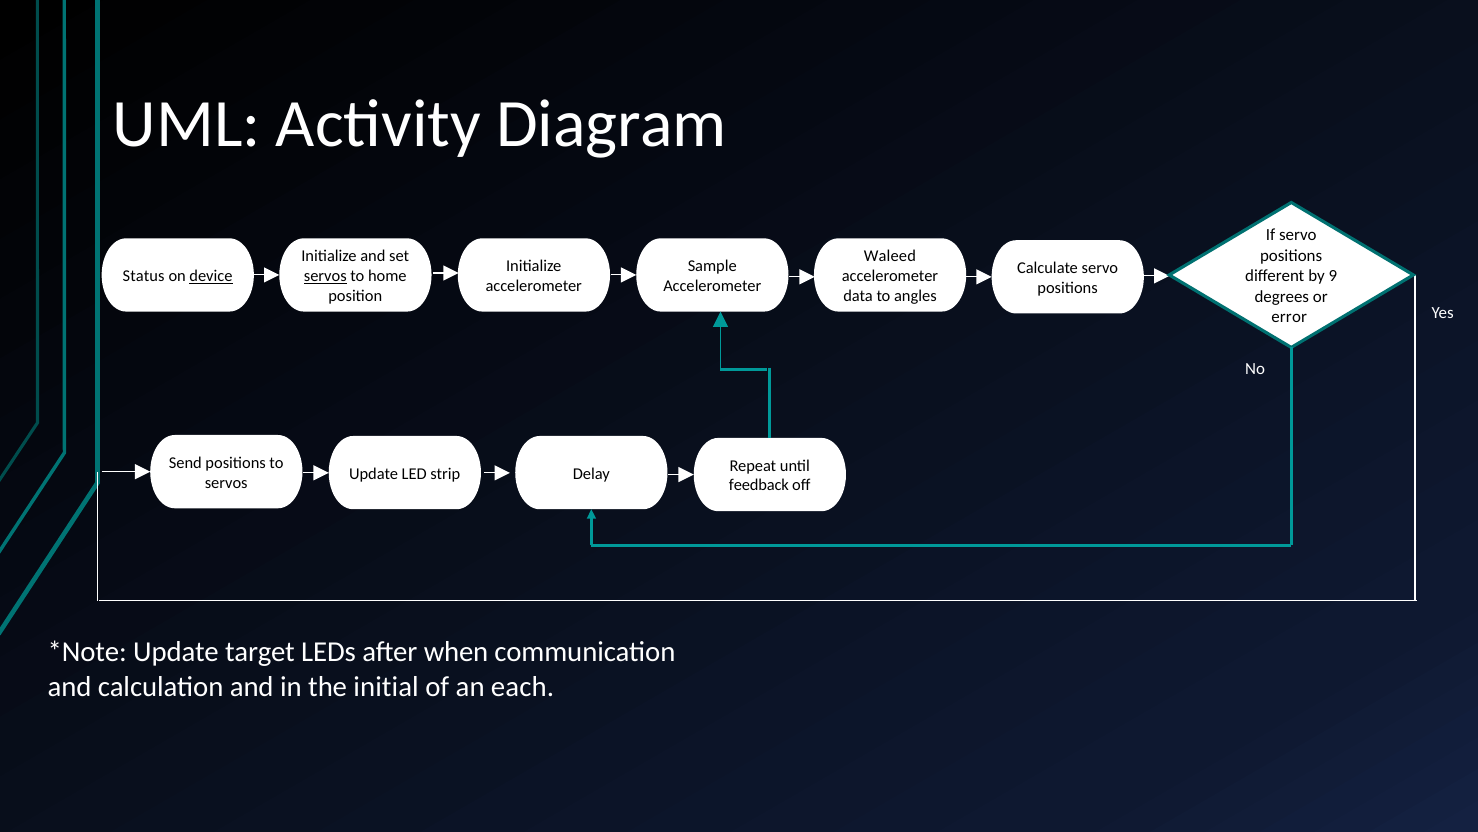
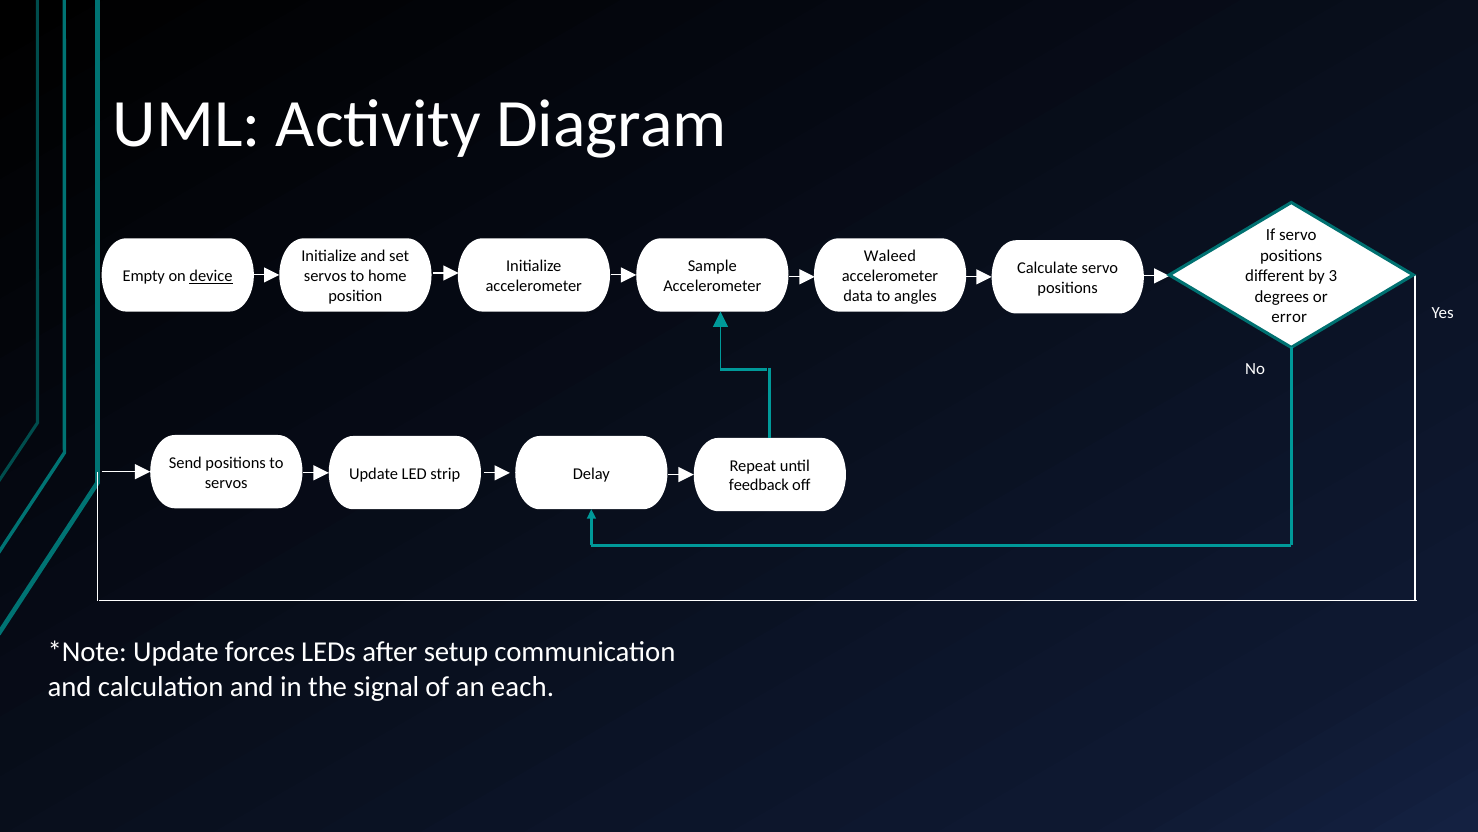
9: 9 -> 3 (1333, 276)
Status: Status -> Empty (144, 276)
servos underline: present -> none (325, 276)
target: target -> forces (260, 652)
when: when -> setup (456, 652)
initial: initial -> signal (386, 687)
